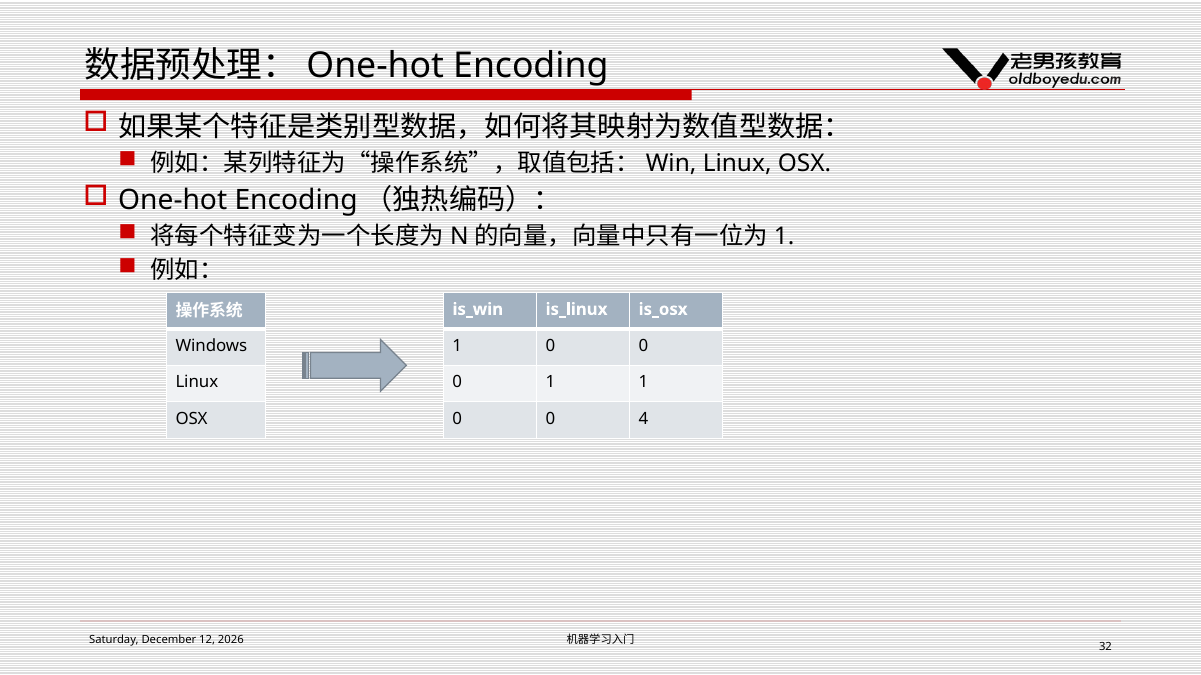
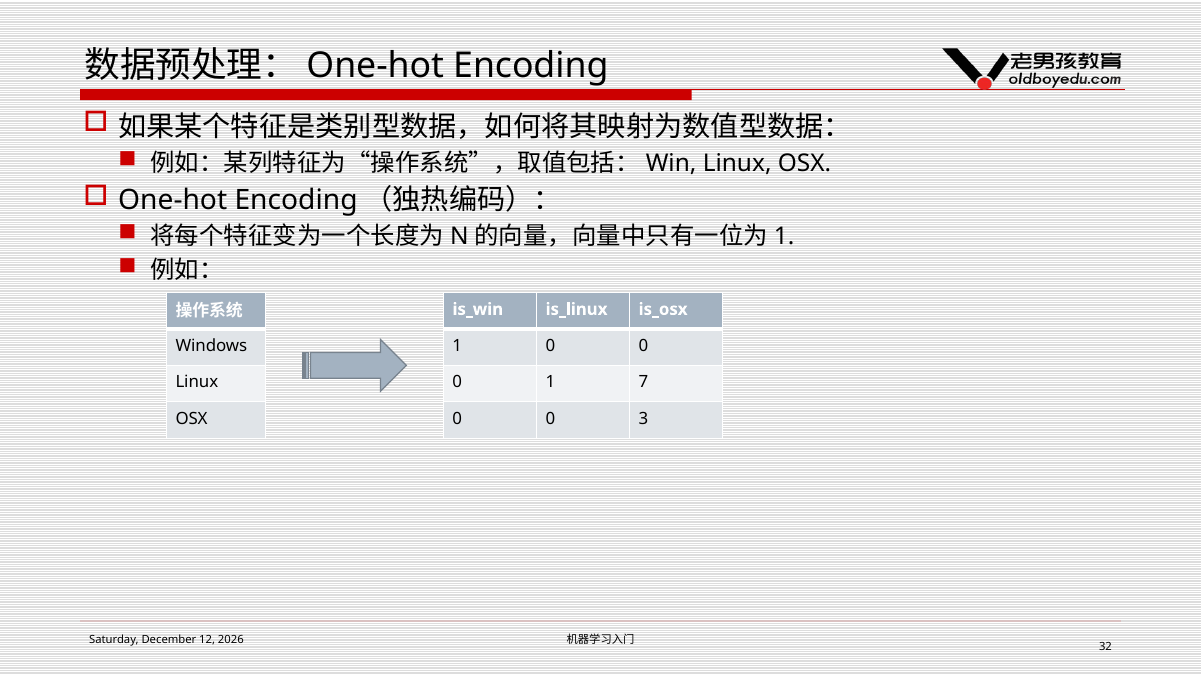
1 1: 1 -> 7 (643, 383)
4: 4 -> 3 (643, 419)
